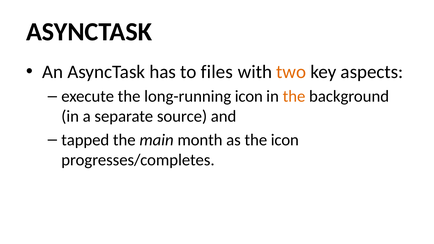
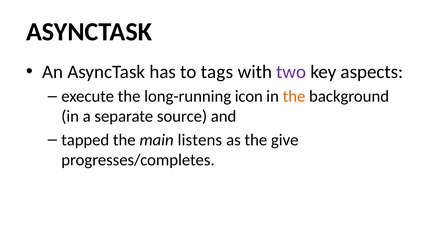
files: files -> tags (217, 72)
two colour: orange -> purple (291, 72)
month: month -> listens (200, 140)
the icon: icon -> give (285, 140)
